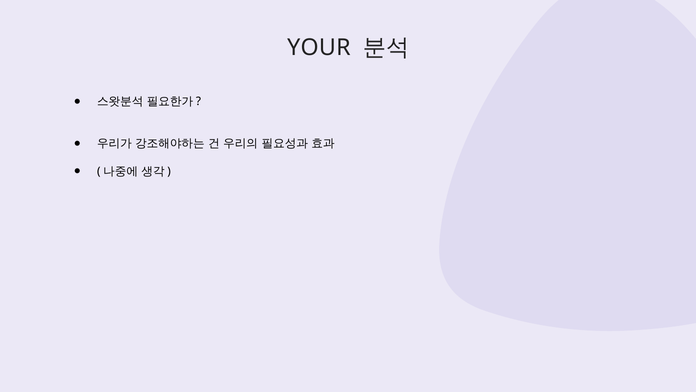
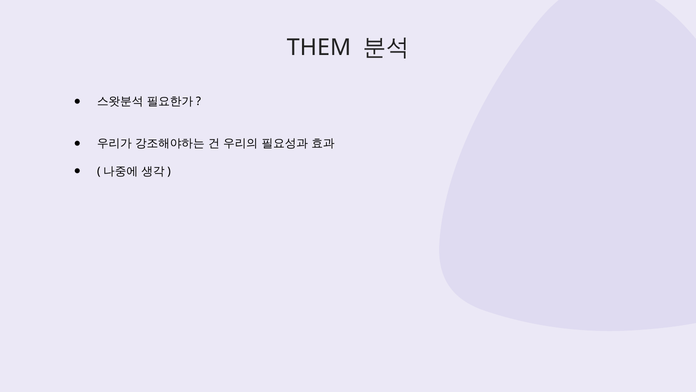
YOUR: YOUR -> THEM (319, 48)
